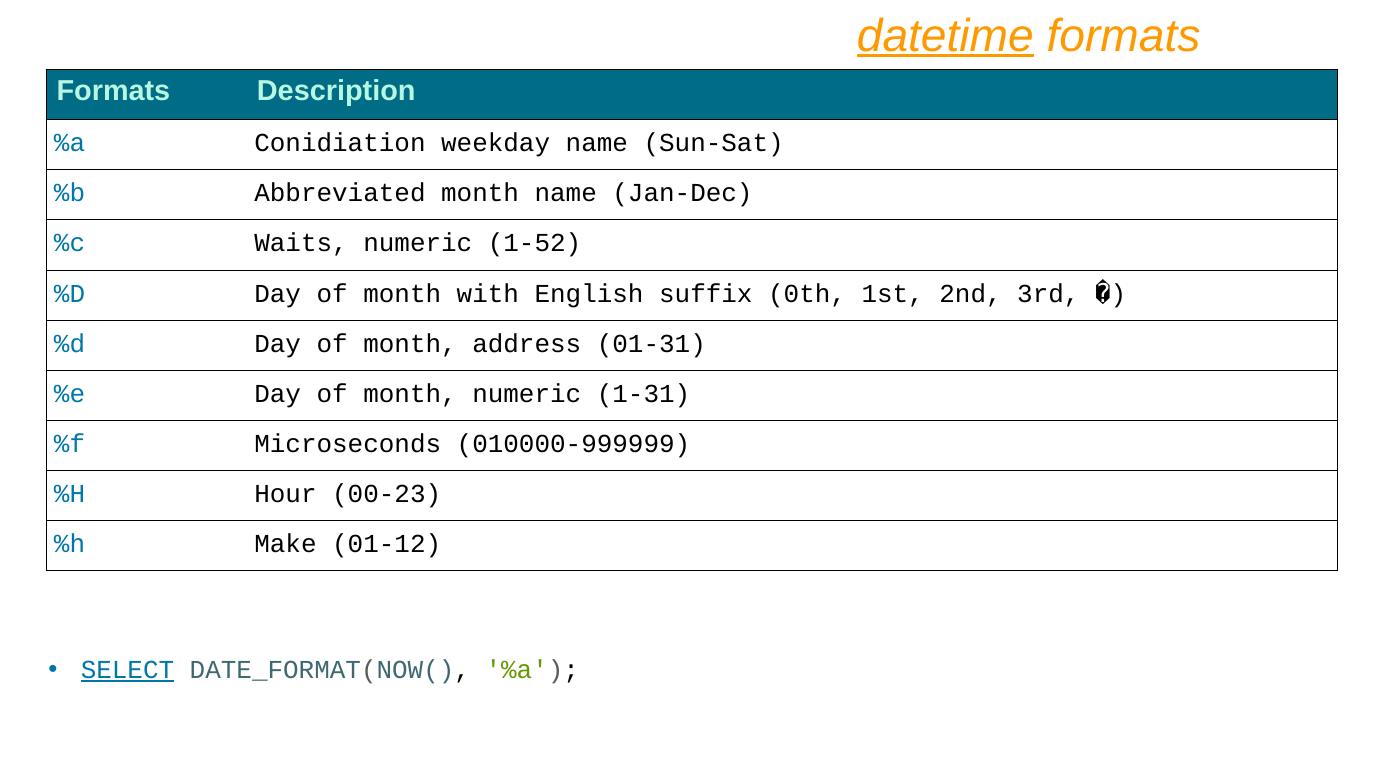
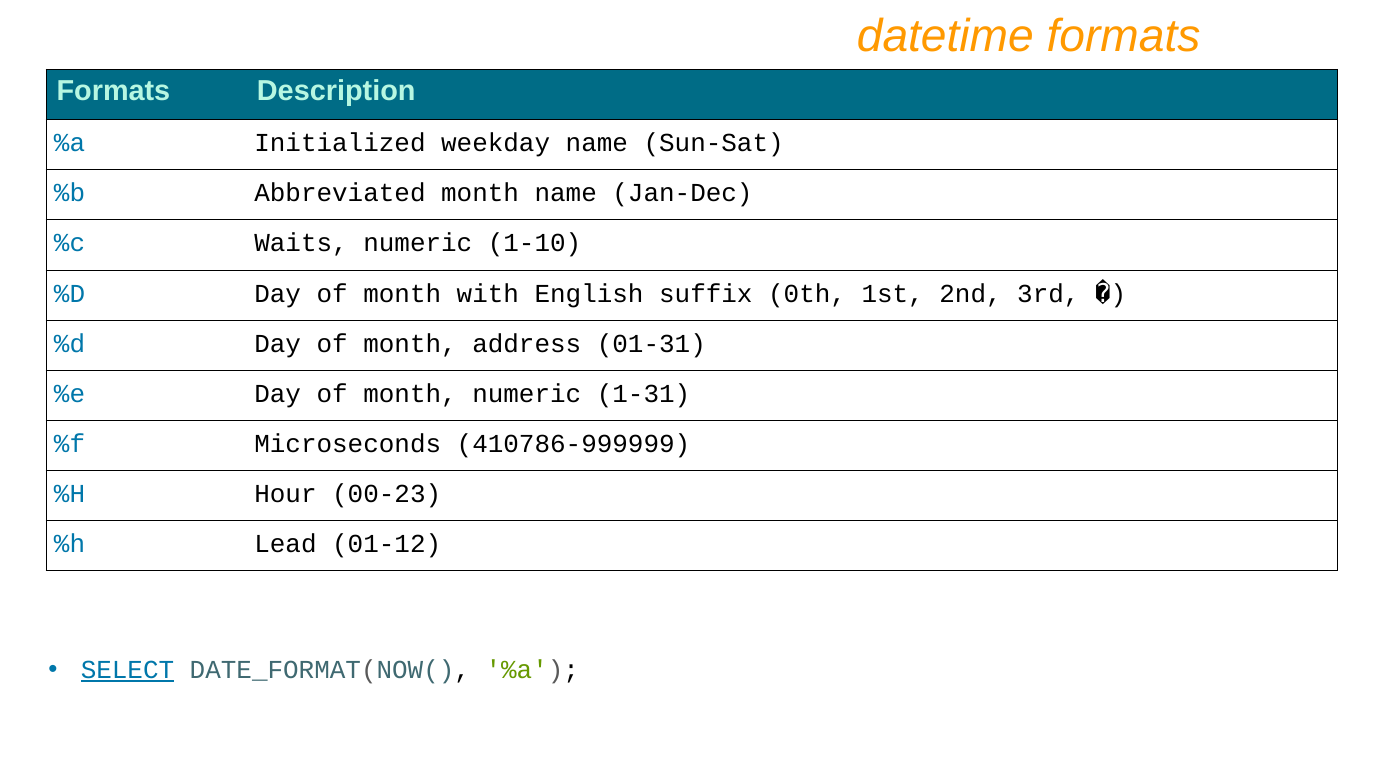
datetime underline: present -> none (945, 36)
Conidiation: Conidiation -> Initialized (340, 143)
1-52: 1-52 -> 1-10 (535, 243)
010000-999999: 010000-999999 -> 410786-999999 (573, 444)
Make: Make -> Lead (285, 545)
